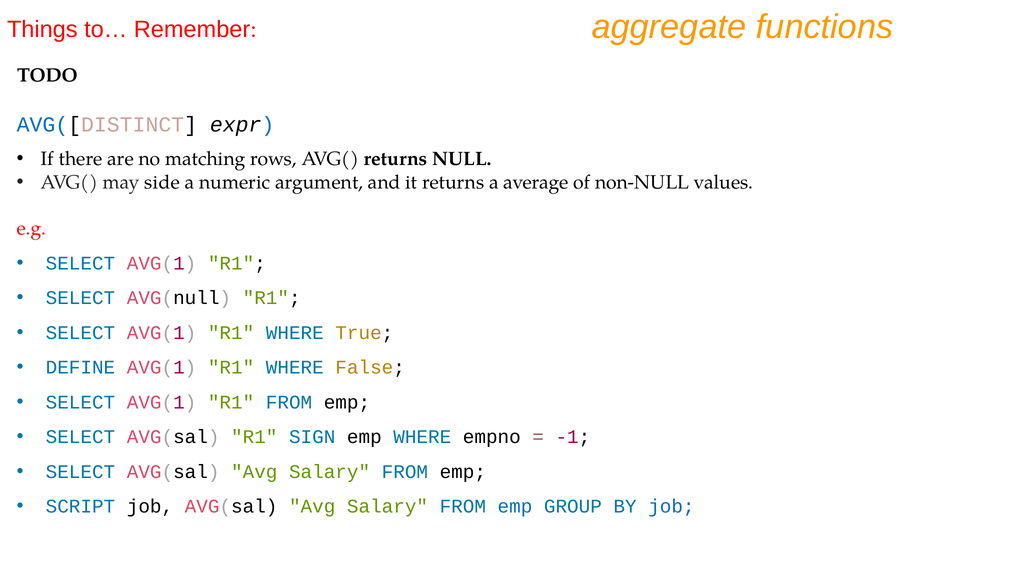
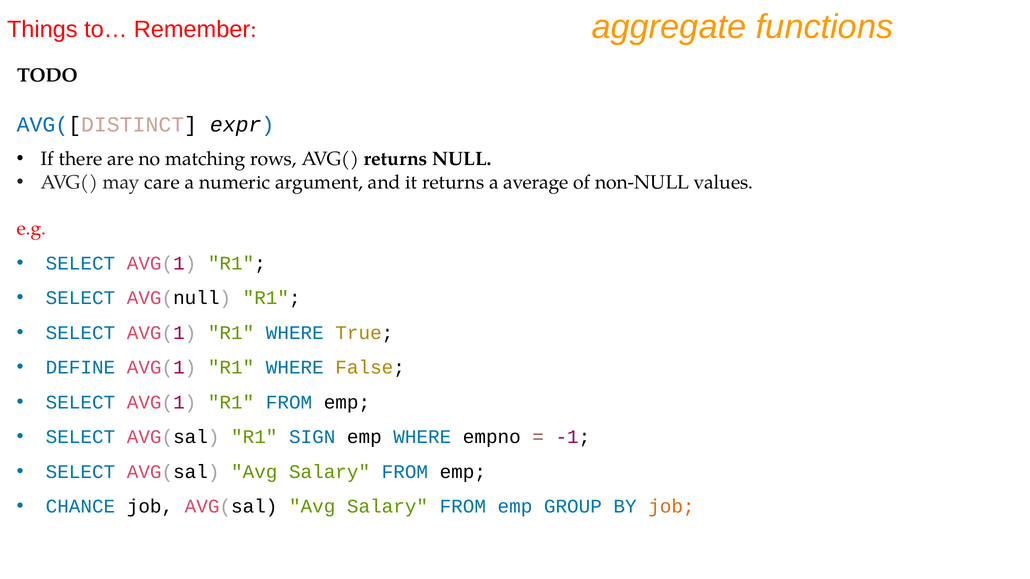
side: side -> care (162, 182)
SCRIPT: SCRIPT -> CHANCE (80, 507)
job colour: blue -> orange (671, 507)
